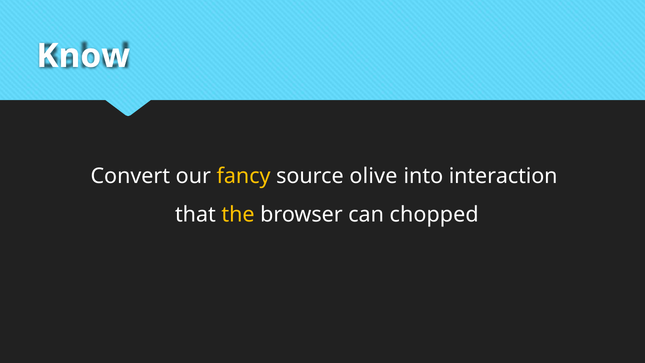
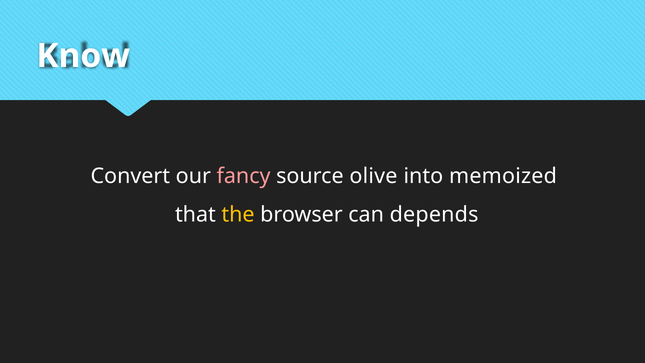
fancy colour: yellow -> pink (244, 176)
interaction: interaction -> memoized (503, 176)
chopped: chopped -> depends (434, 215)
